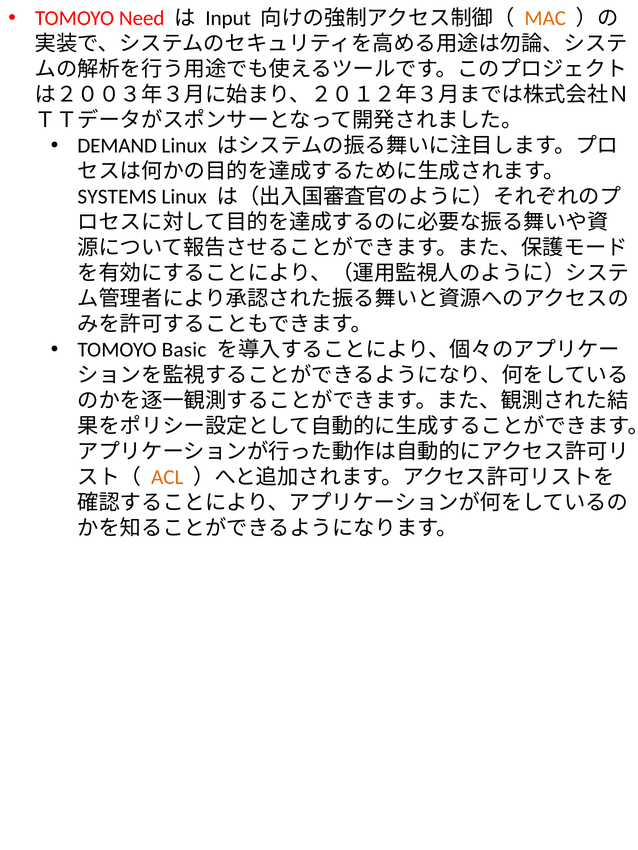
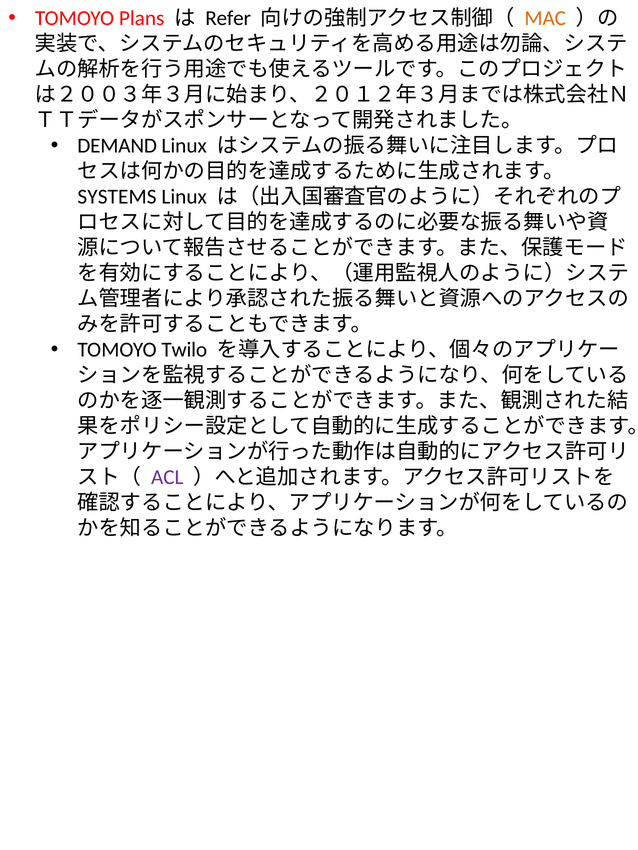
Need: Need -> Plans (142, 18)
Input: Input -> Refer (228, 18)
Basic: Basic -> Twilo (184, 350)
ACL colour: orange -> purple (167, 478)
